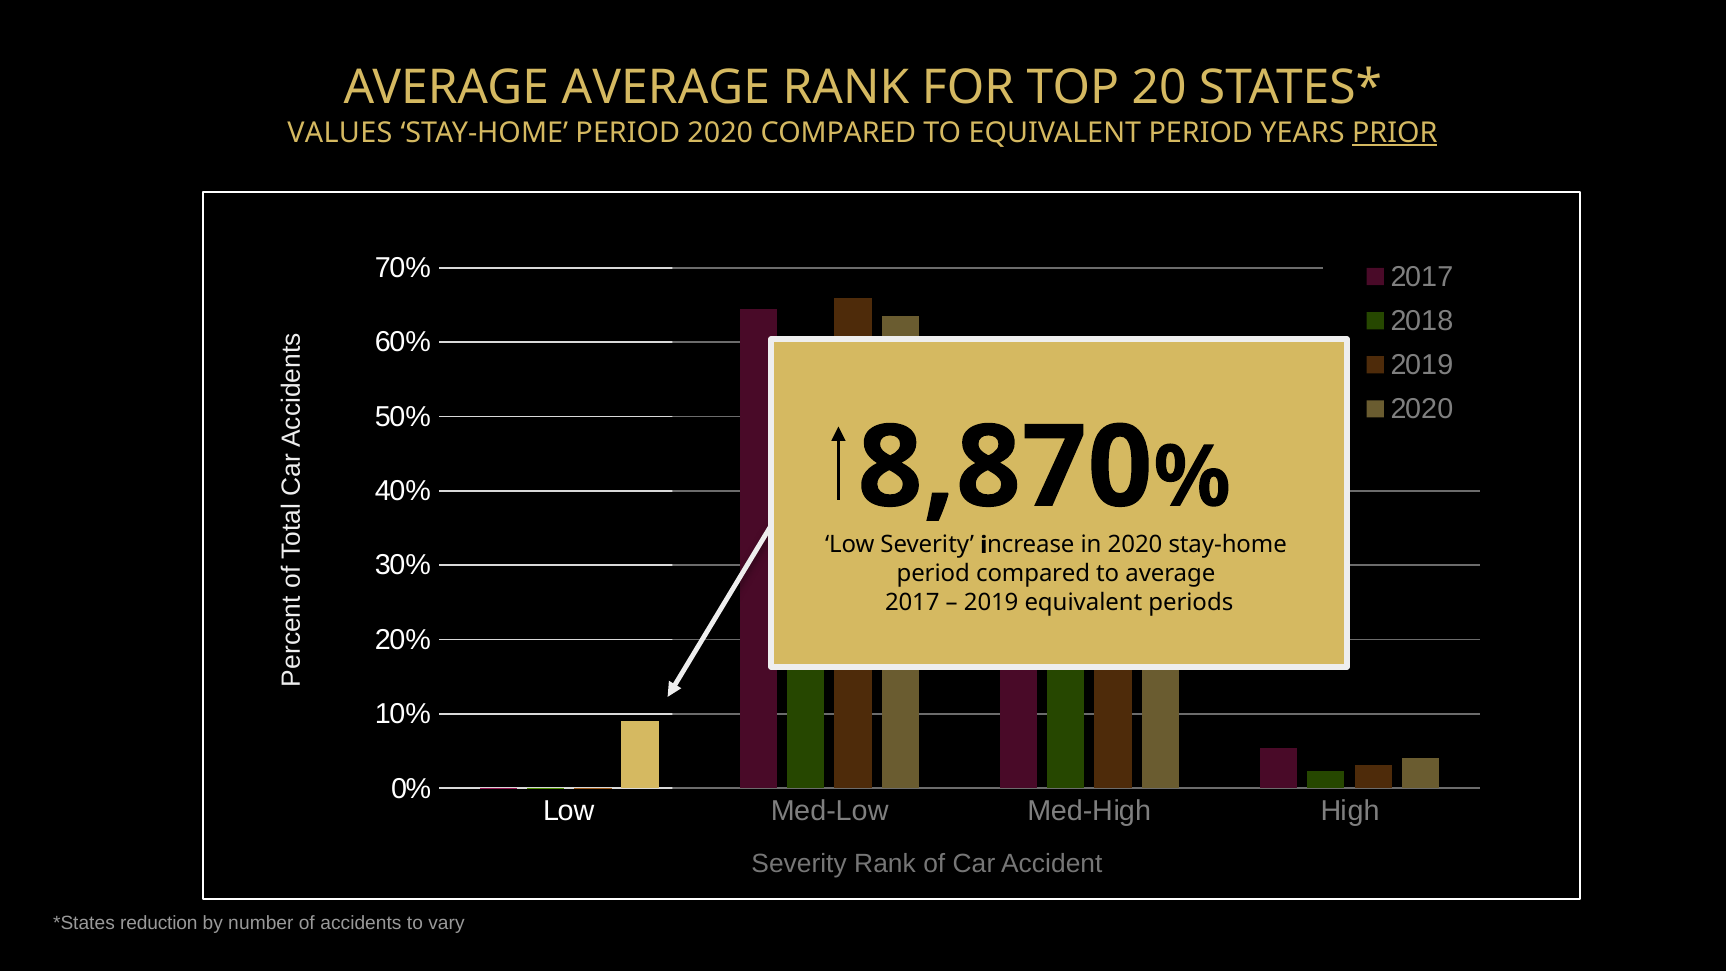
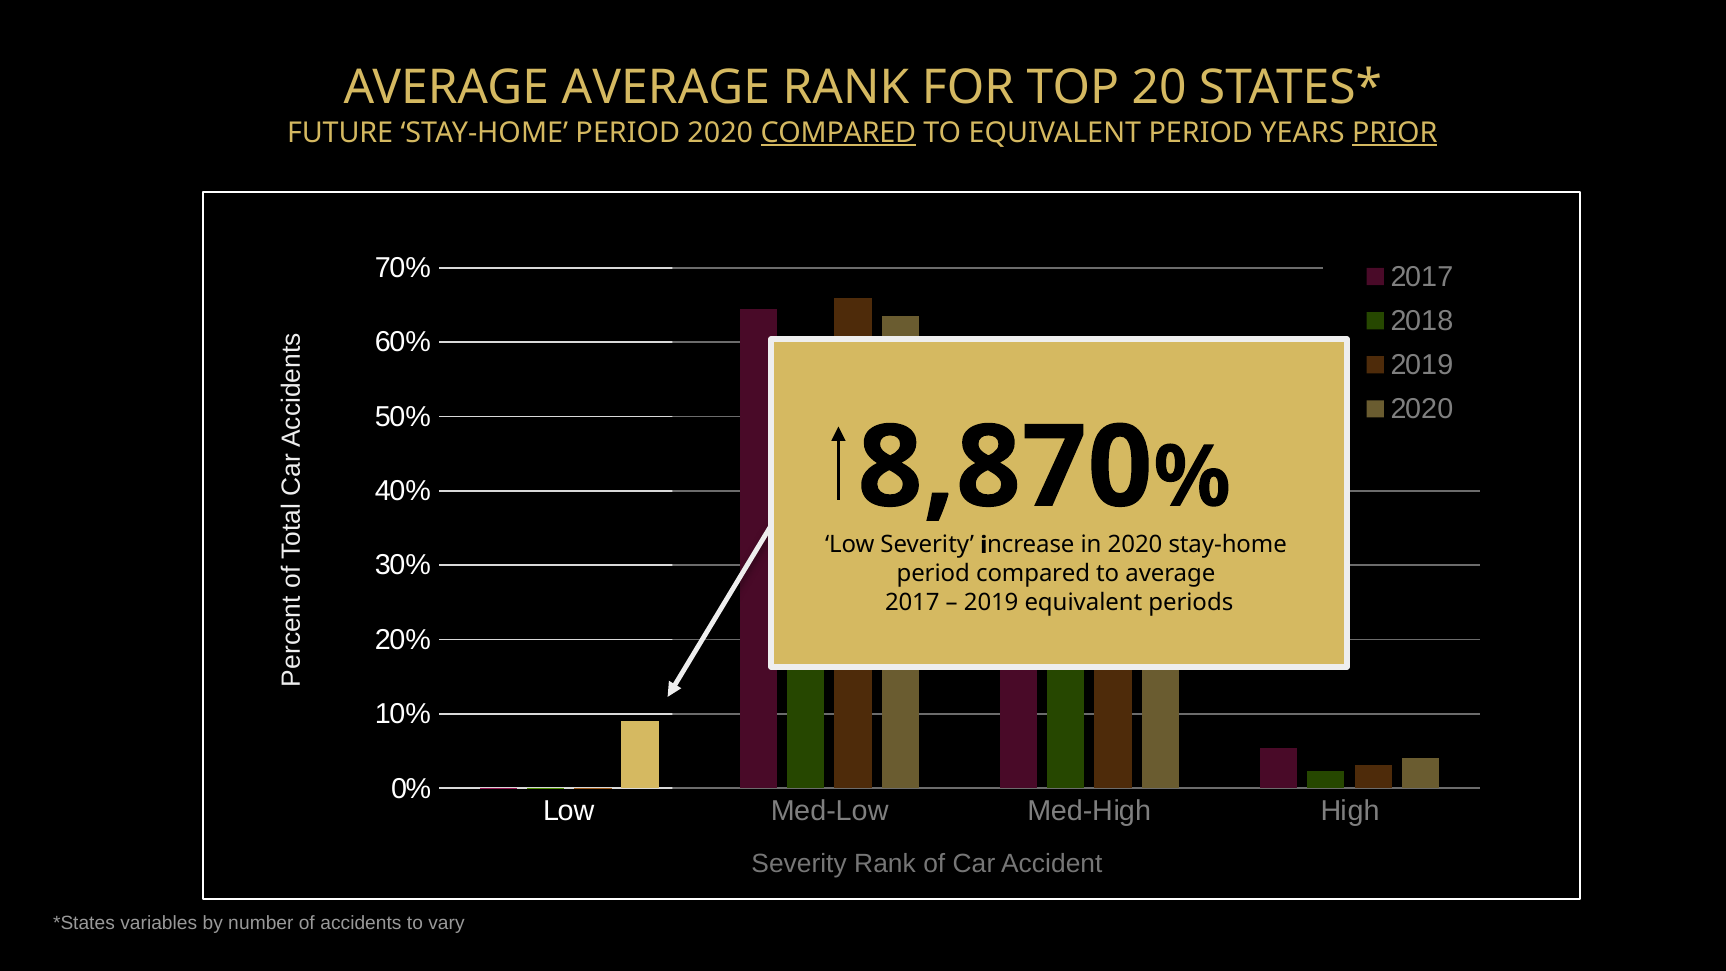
VALUES: VALUES -> FUTURE (340, 133)
COMPARED underline: none -> present (838, 133)
reduction: reduction -> variables (159, 923)
